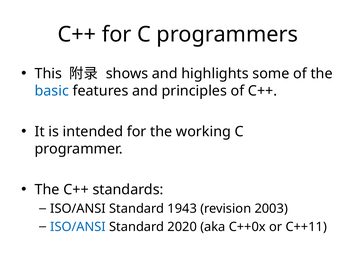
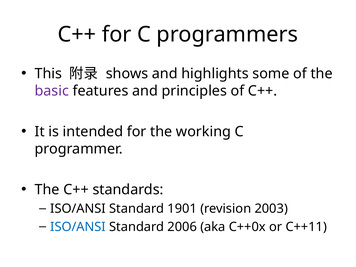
basic colour: blue -> purple (52, 91)
1943: 1943 -> 1901 (182, 209)
2020: 2020 -> 2006 (182, 227)
